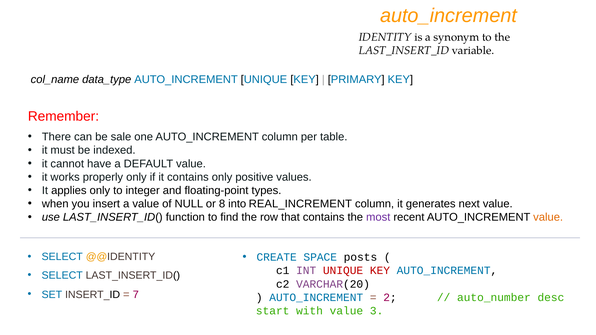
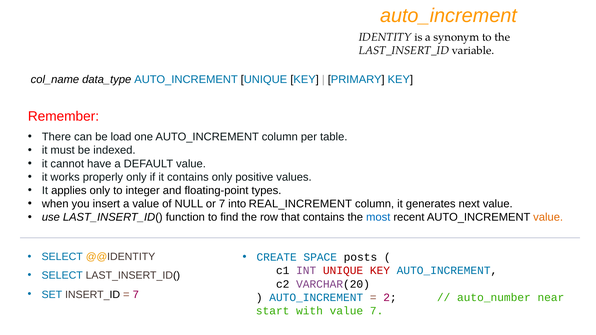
sale: sale -> load (121, 137)
or 8: 8 -> 7 (222, 204)
most colour: purple -> blue (378, 217)
desc: desc -> near (551, 298)
value 3: 3 -> 7 (377, 311)
